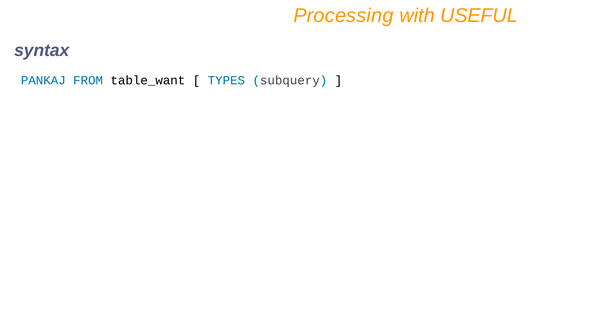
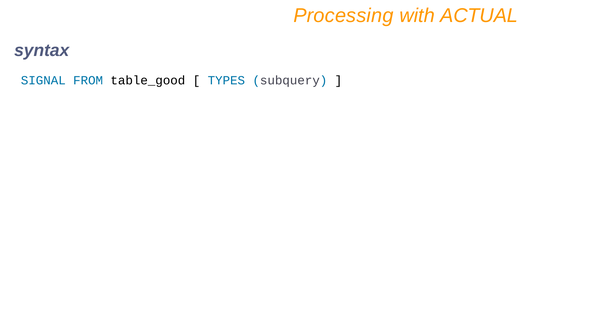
USEFUL: USEFUL -> ACTUAL (479, 16)
PANKAJ: PANKAJ -> SIGNAL (43, 80)
table_want: table_want -> table_good (148, 80)
